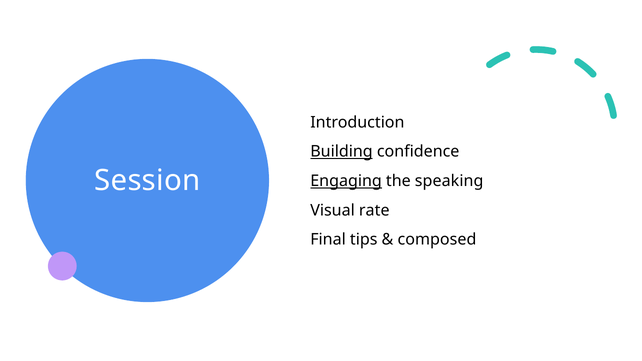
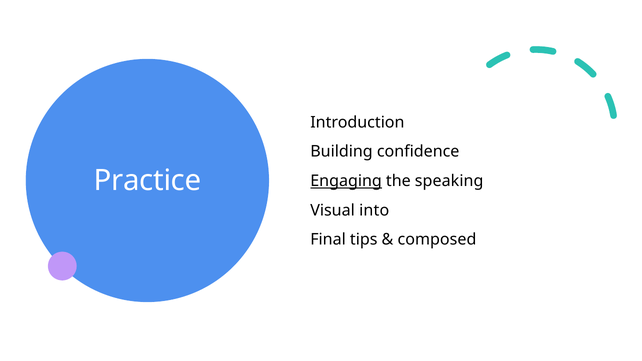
Building underline: present -> none (342, 152)
Session: Session -> Practice (148, 180)
rate: rate -> into (374, 210)
